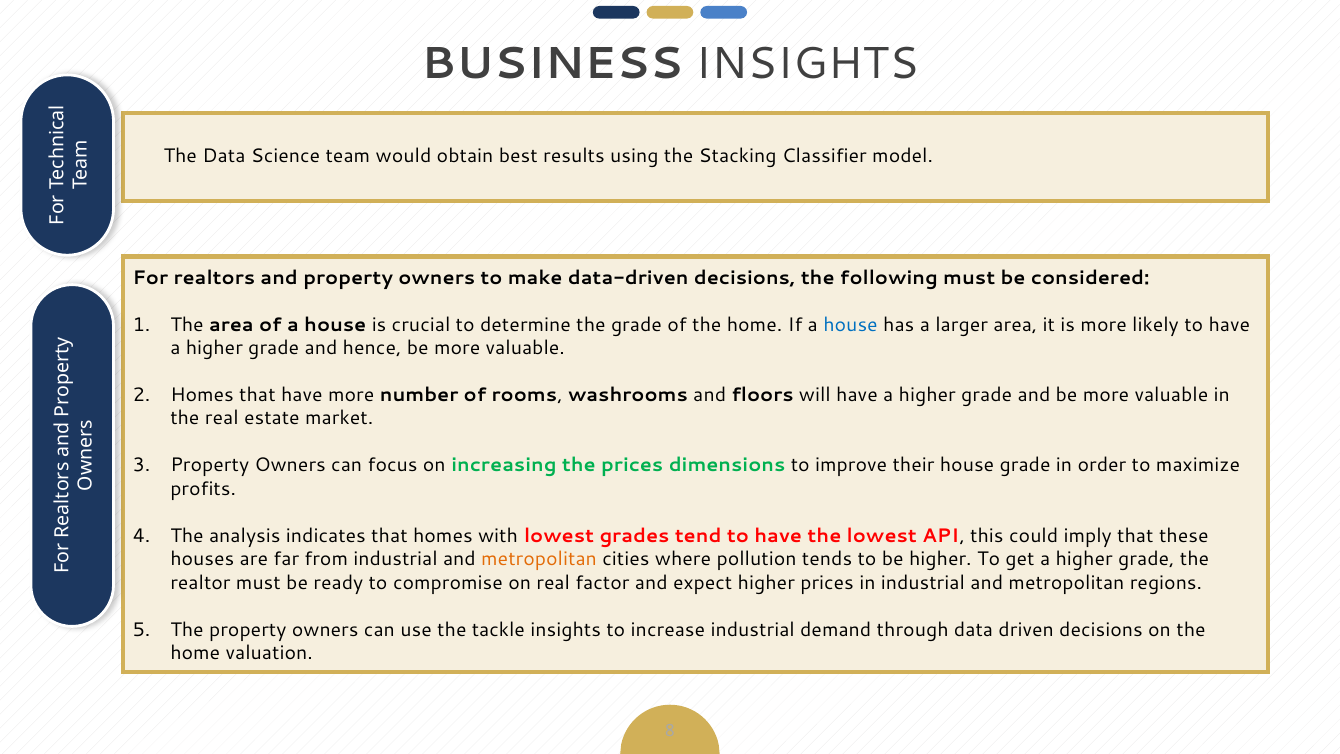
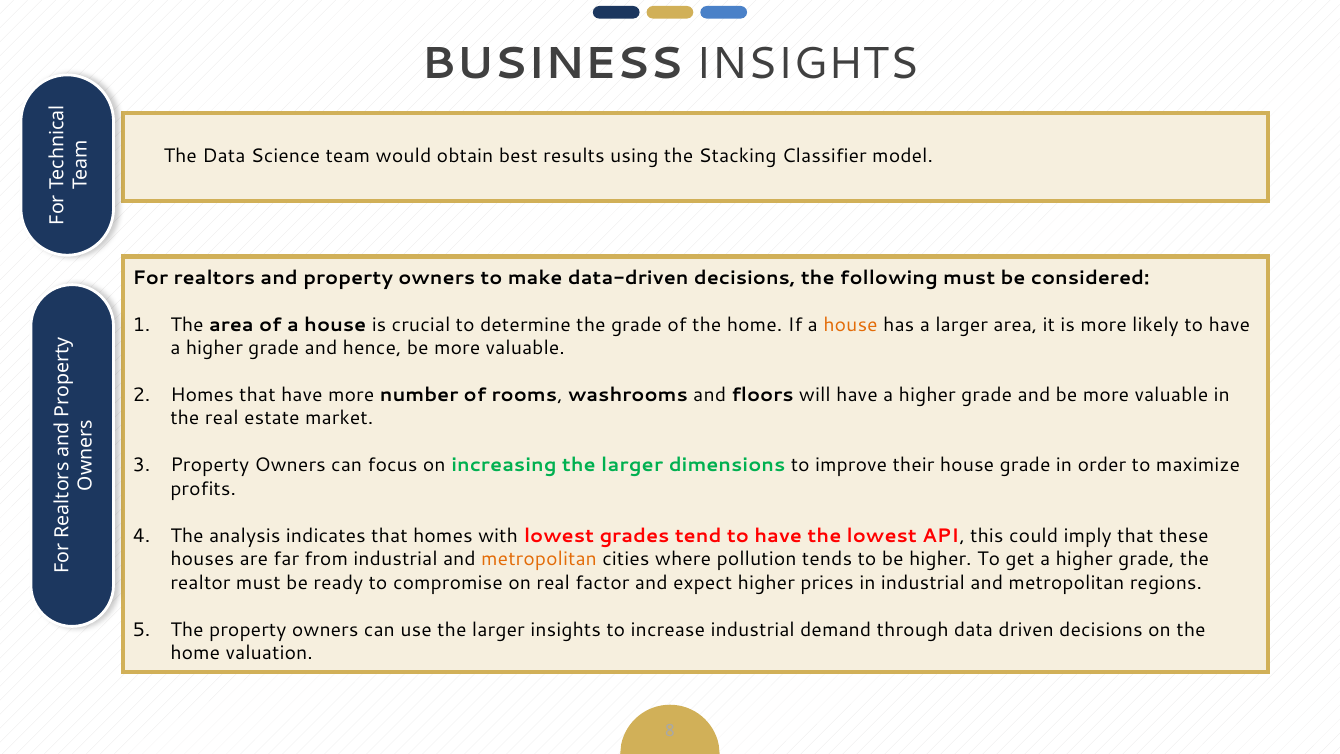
house colour: blue -> orange (851, 325)
increasing the prices: prices -> larger (632, 465)
use the tackle: tackle -> larger (498, 630)
